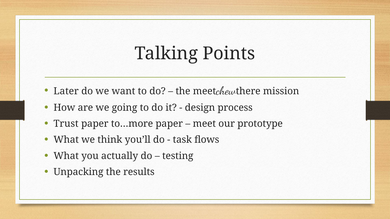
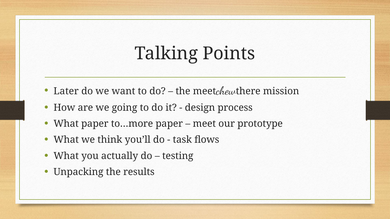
Trust: Trust -> What (66, 124)
